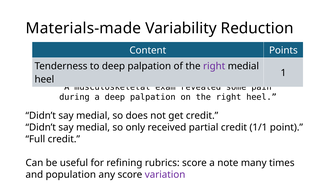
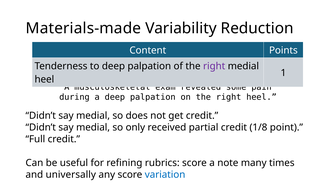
1/1: 1/1 -> 1/8 (258, 127)
population: population -> universally (71, 175)
variation colour: purple -> blue (165, 175)
